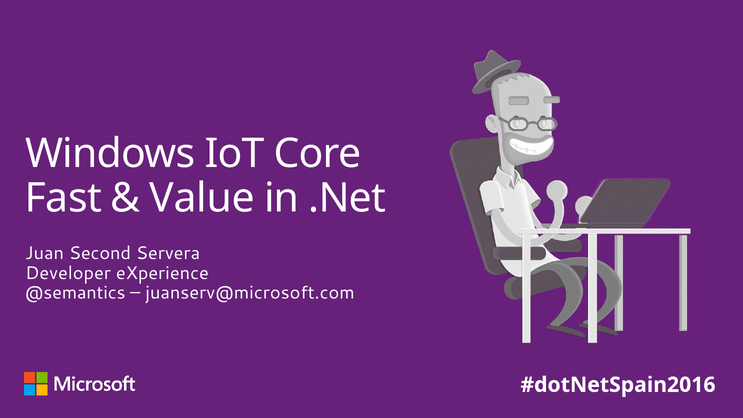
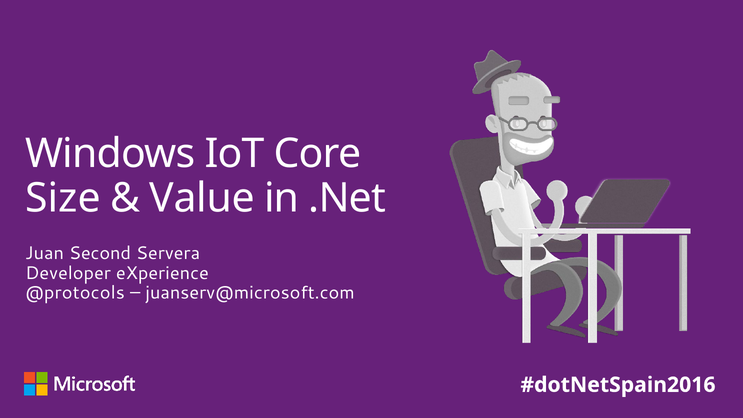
Fast: Fast -> Size (63, 198)
@semantics: @semantics -> @protocols (75, 293)
